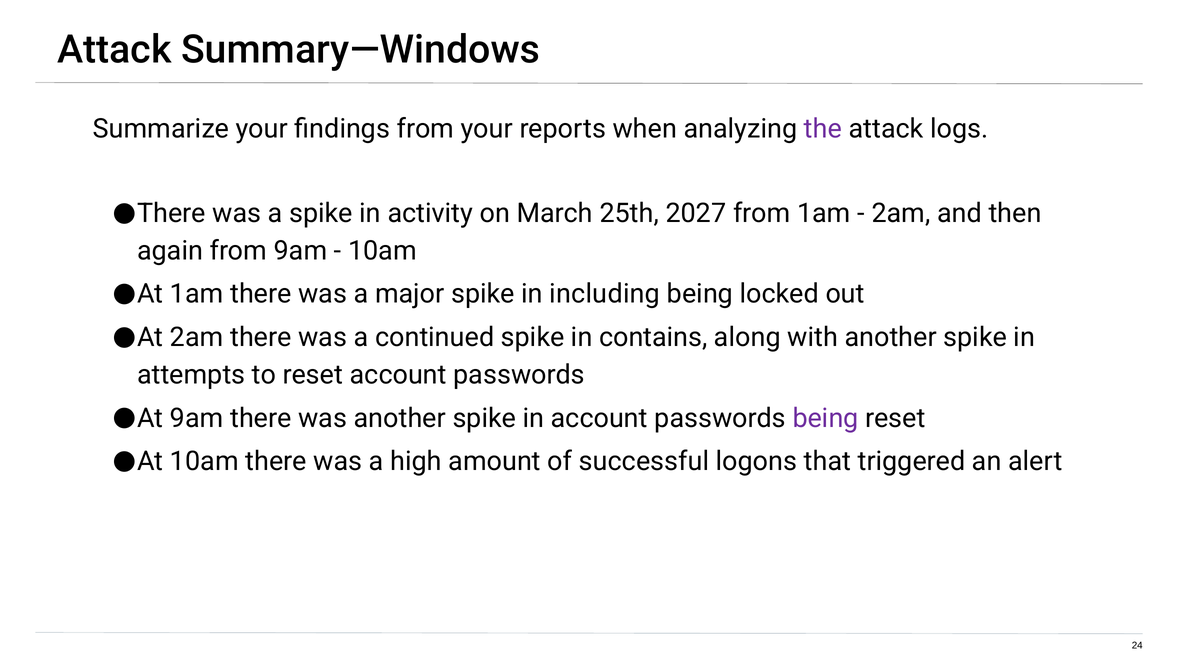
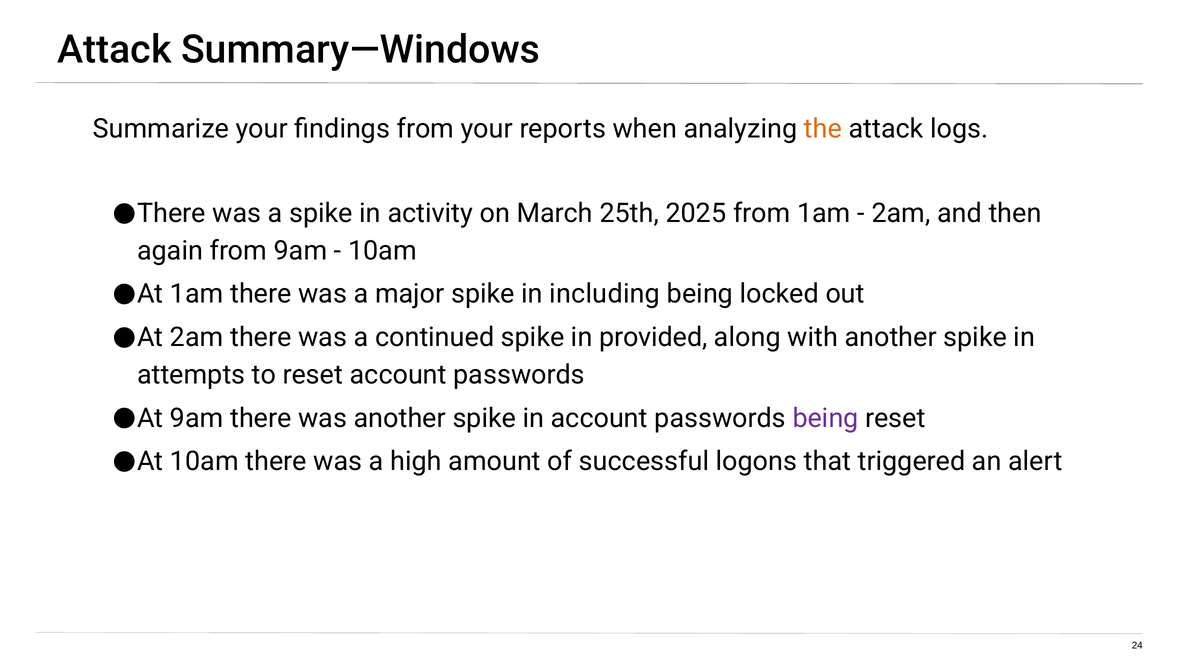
the colour: purple -> orange (823, 129)
2027: 2027 -> 2025 (696, 213)
contains: contains -> provided (653, 337)
